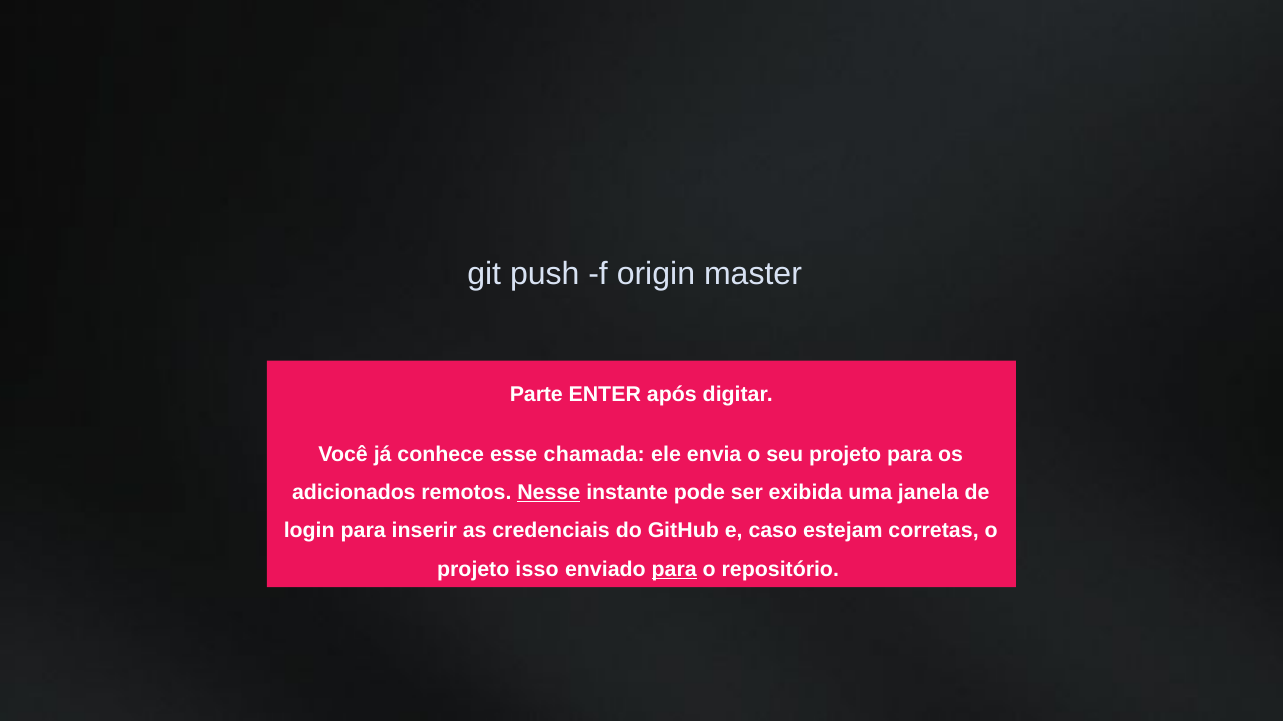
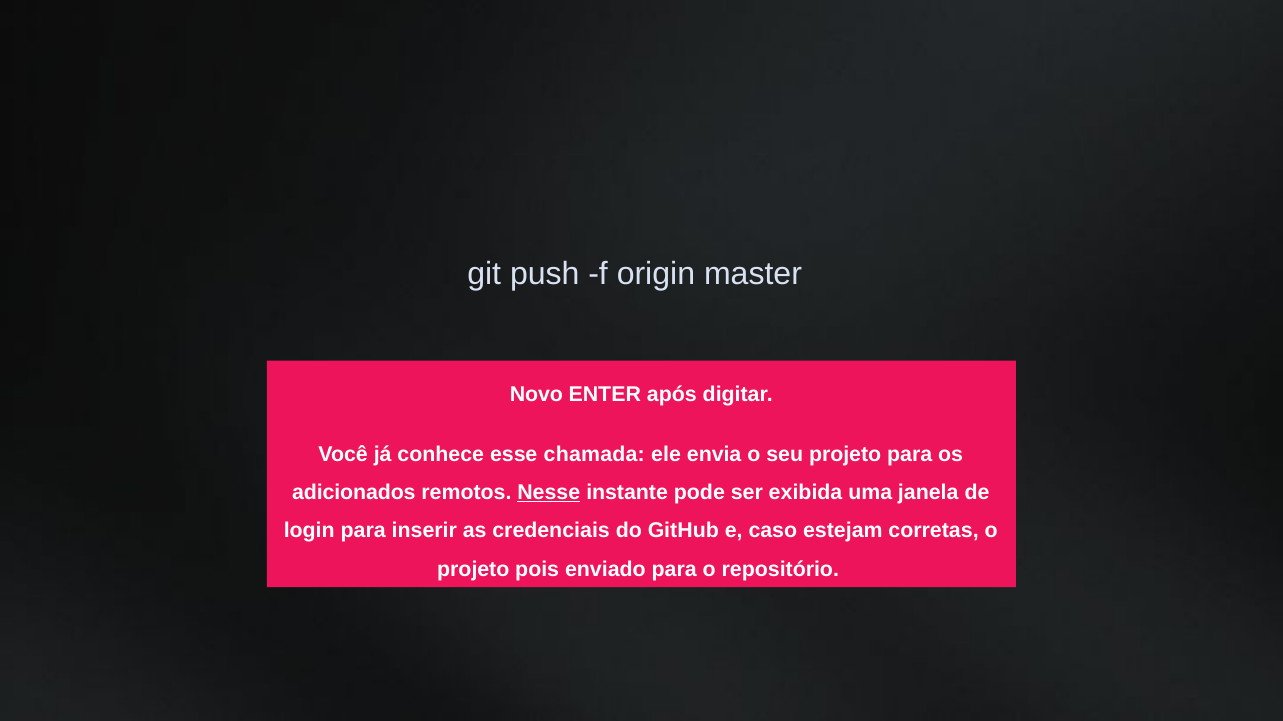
Parte: Parte -> Novo (536, 395)
isso: isso -> pois (537, 570)
para underline: present -> none (674, 570)
